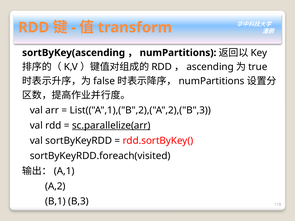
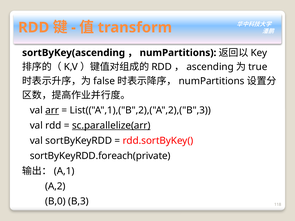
arr underline: none -> present (52, 110)
sortByKeyRDD.foreach(visited: sortByKeyRDD.foreach(visited -> sortByKeyRDD.foreach(private (100, 156)
B,1: B,1 -> B,0 (55, 202)
